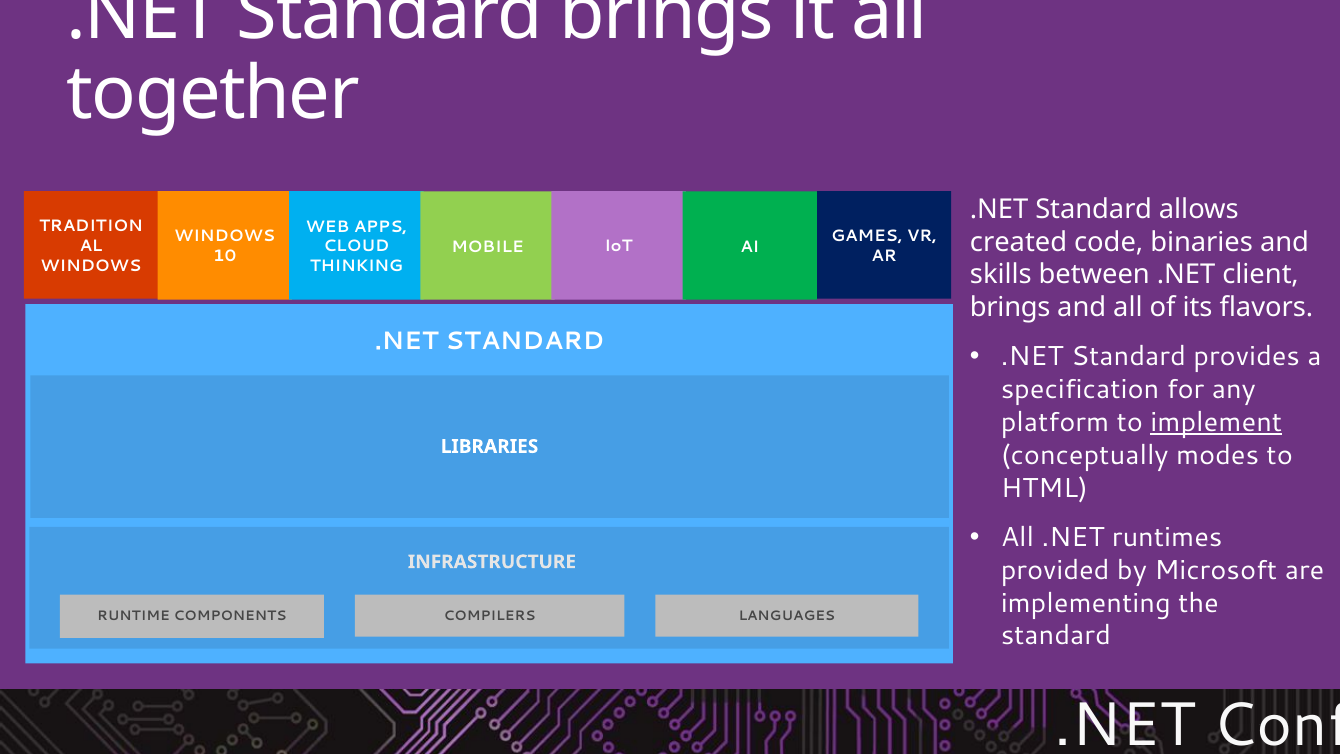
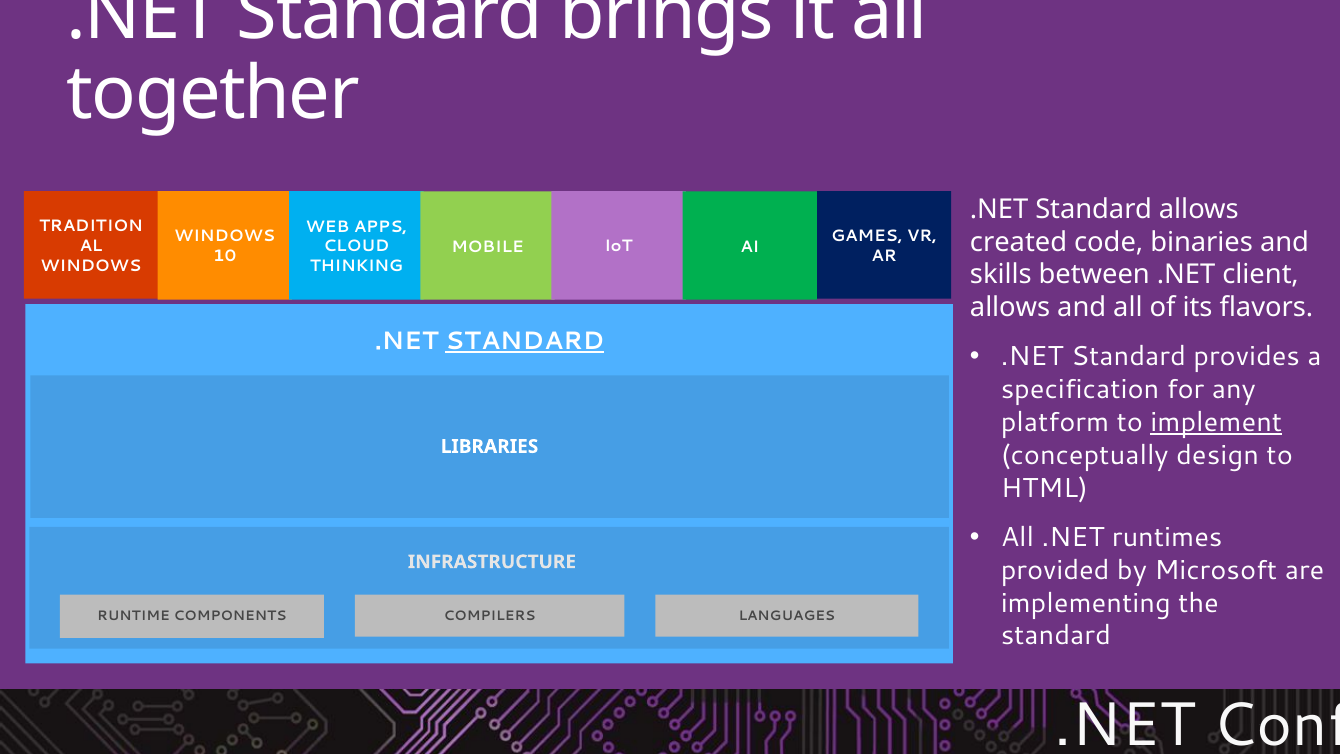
brings: brings -> allows (1010, 308)
STANDARD underline: none -> present (525, 341)
modes: modes -> design (1218, 455)
